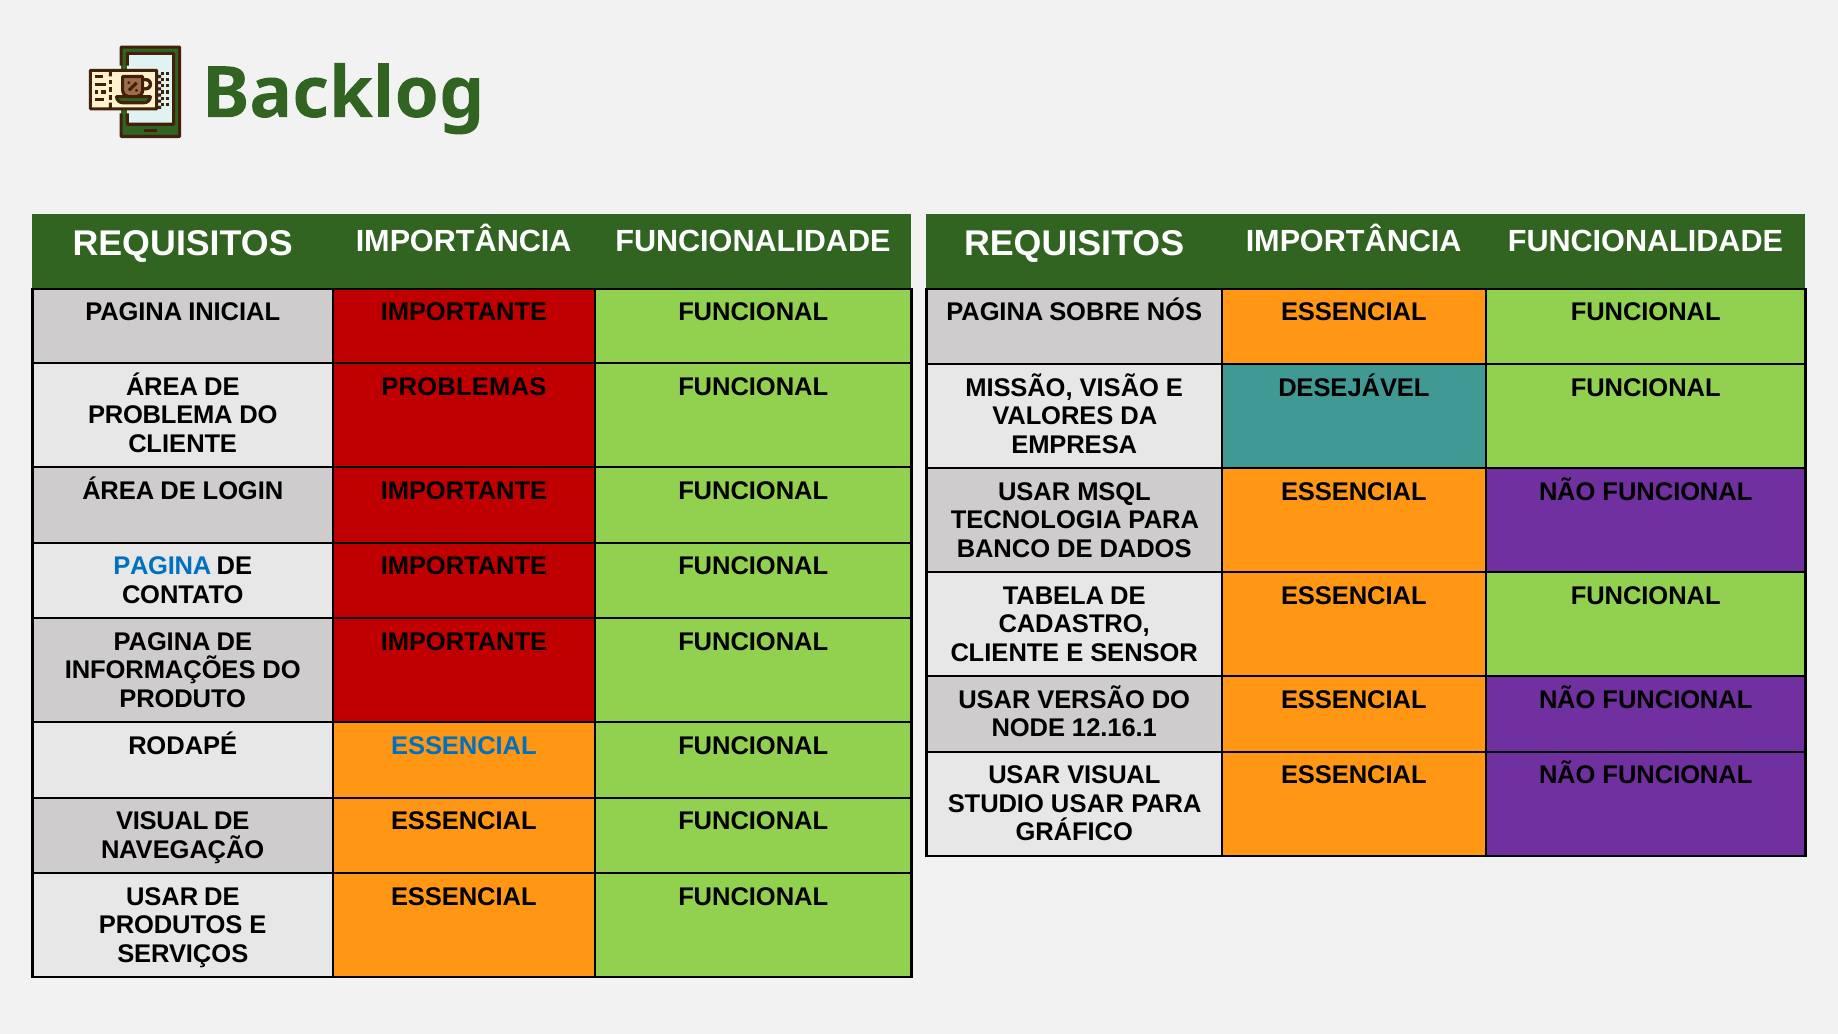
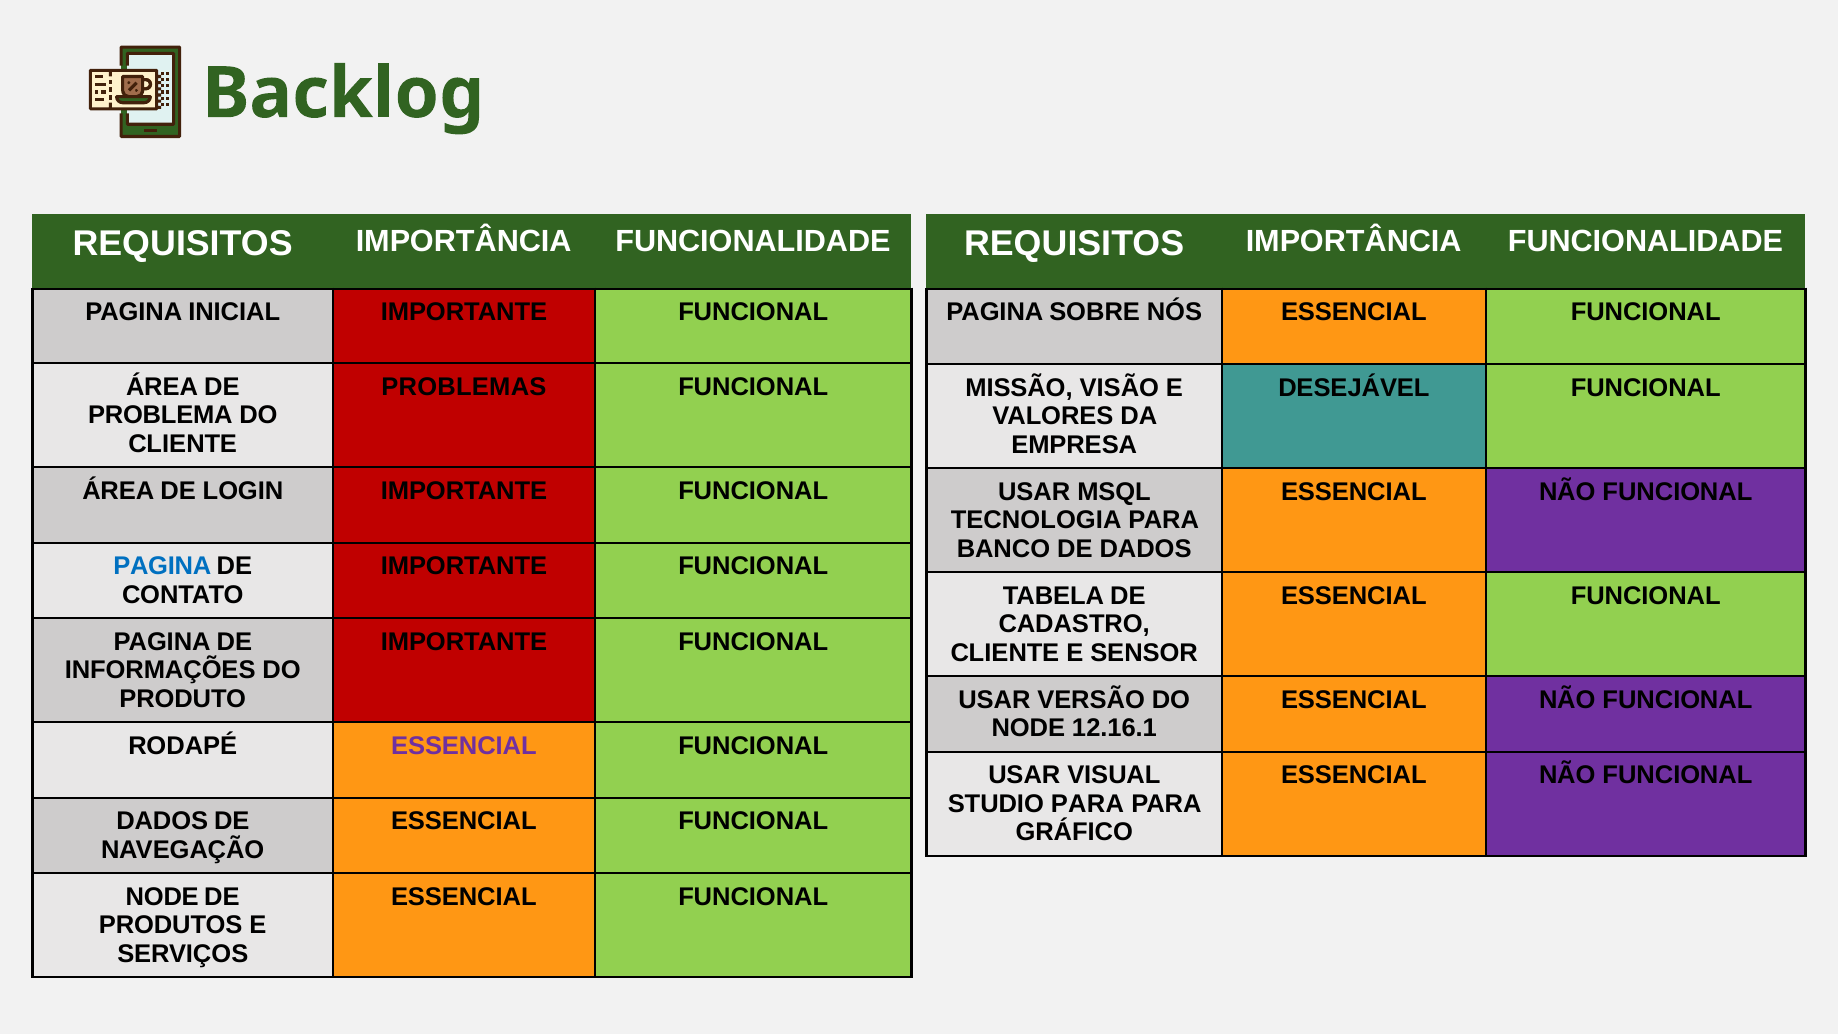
ESSENCIAL colour: blue -> purple (464, 746)
STUDIO USAR: USAR -> PARA (1087, 804)
VISUAL: VISUAL -> DADOS (162, 821)
USAR: USAR -> NODE (162, 897)
